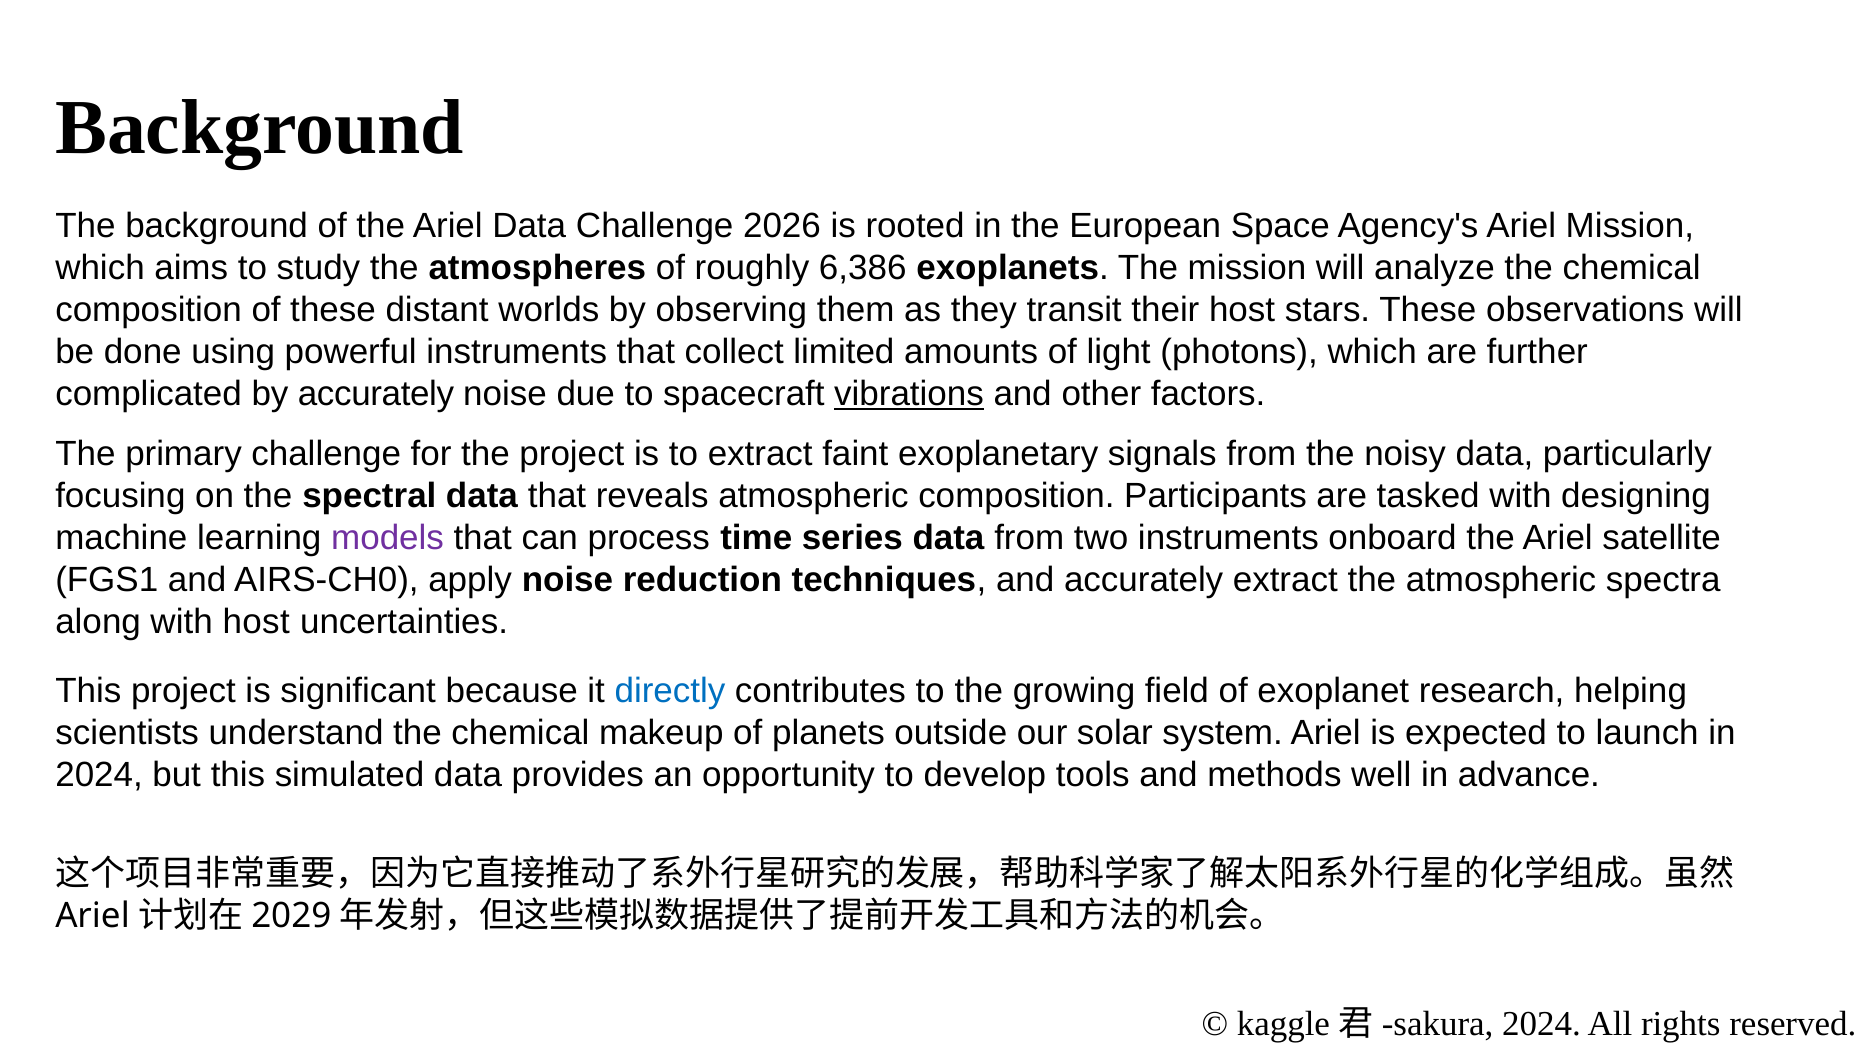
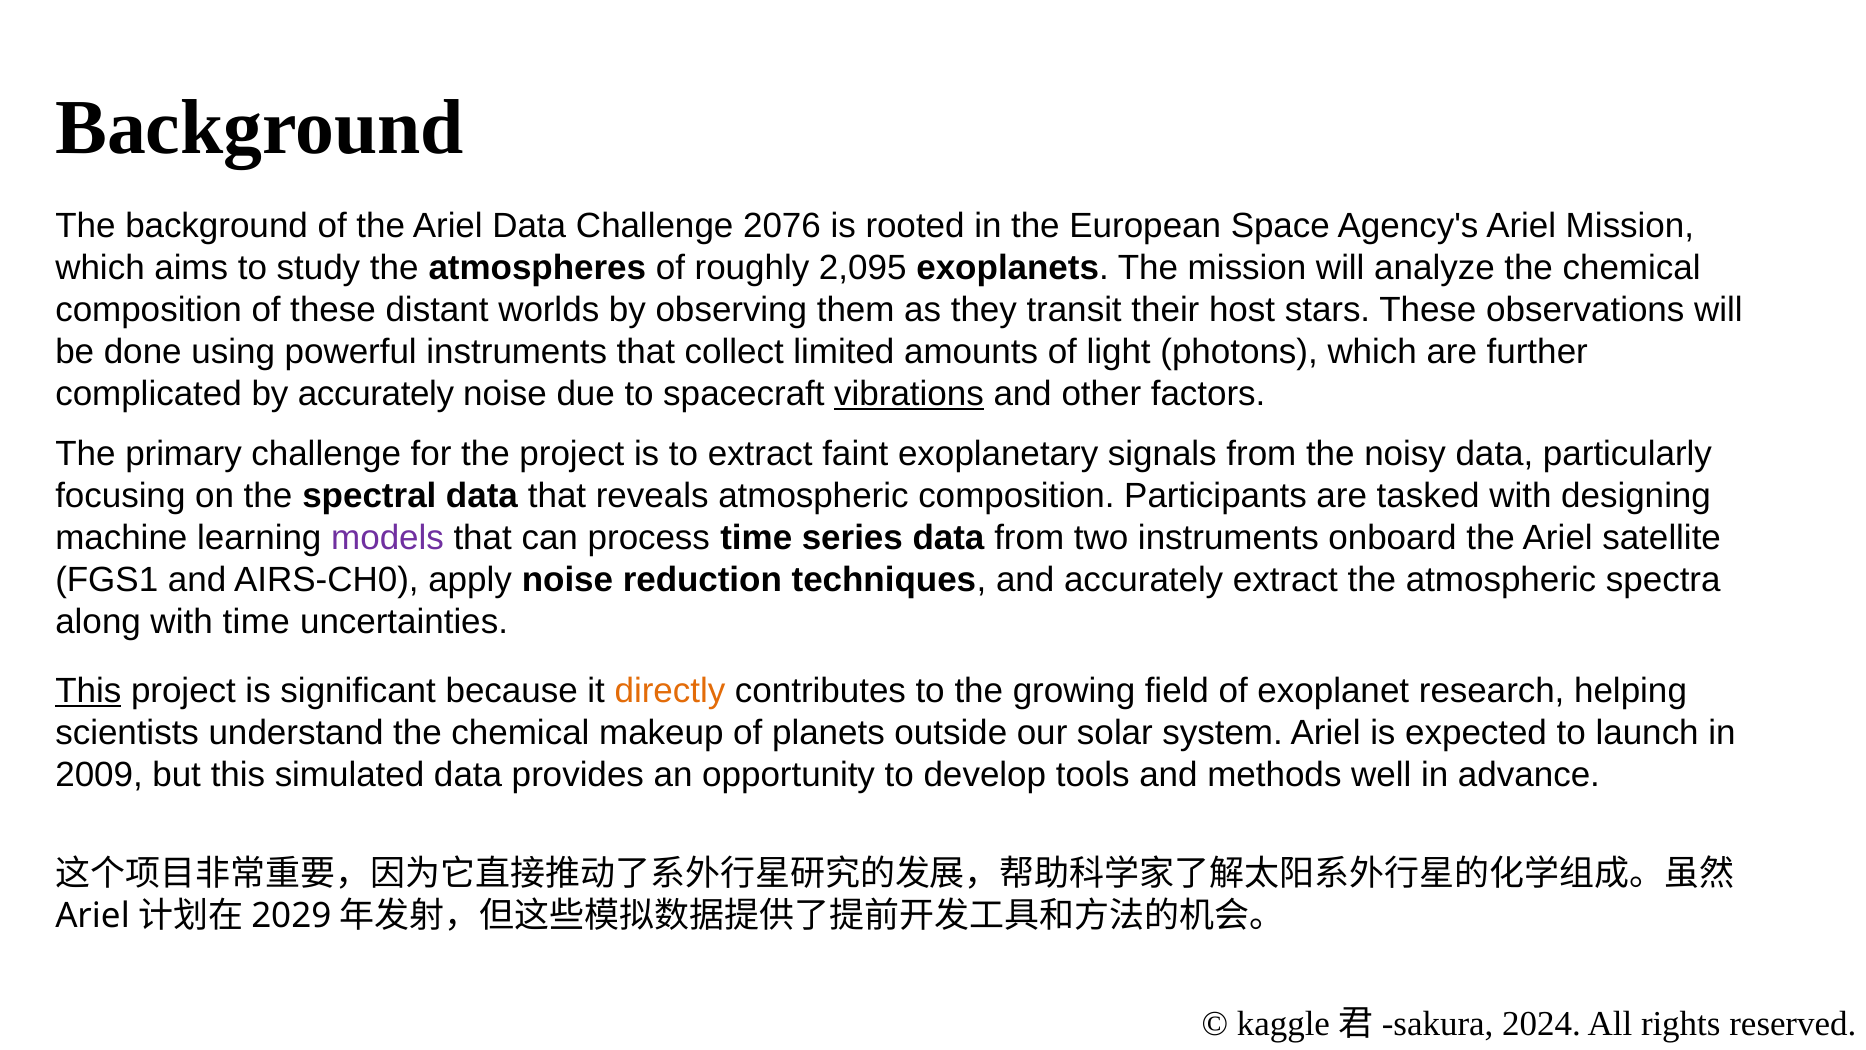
2026: 2026 -> 2076 (782, 226)
6,386: 6,386 -> 2,095 (863, 268)
with host: host -> time (256, 622)
This underline: none -> present (88, 691)
directly colour: blue -> orange (670, 691)
2024: 2024 -> 2009 (99, 775)
